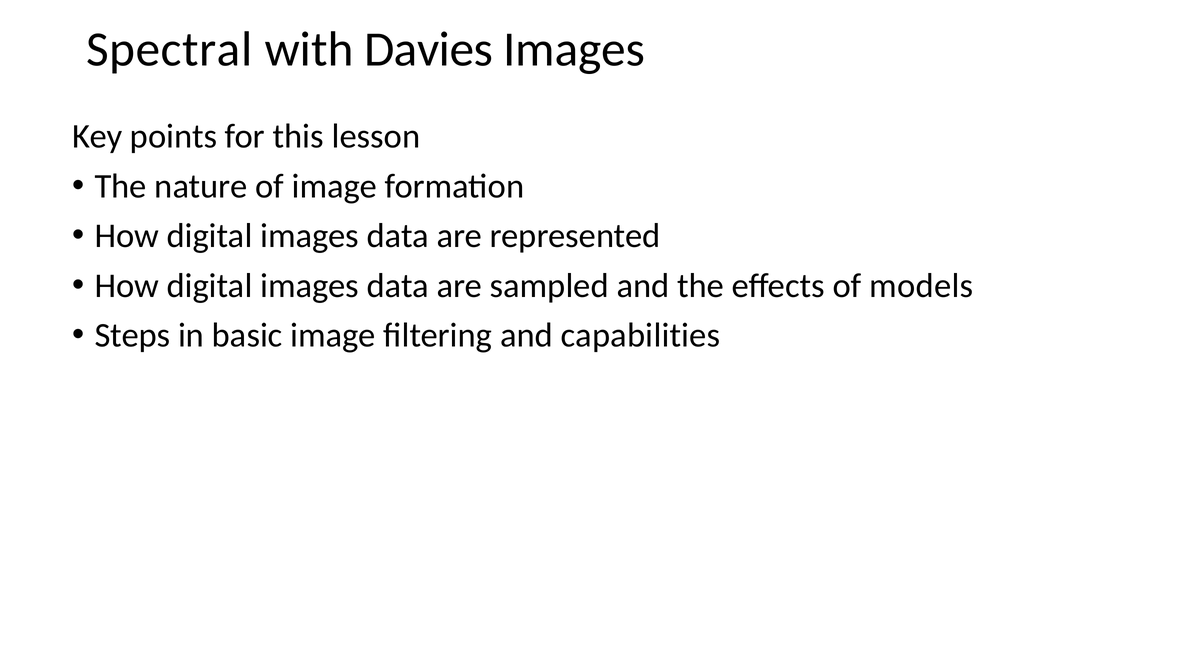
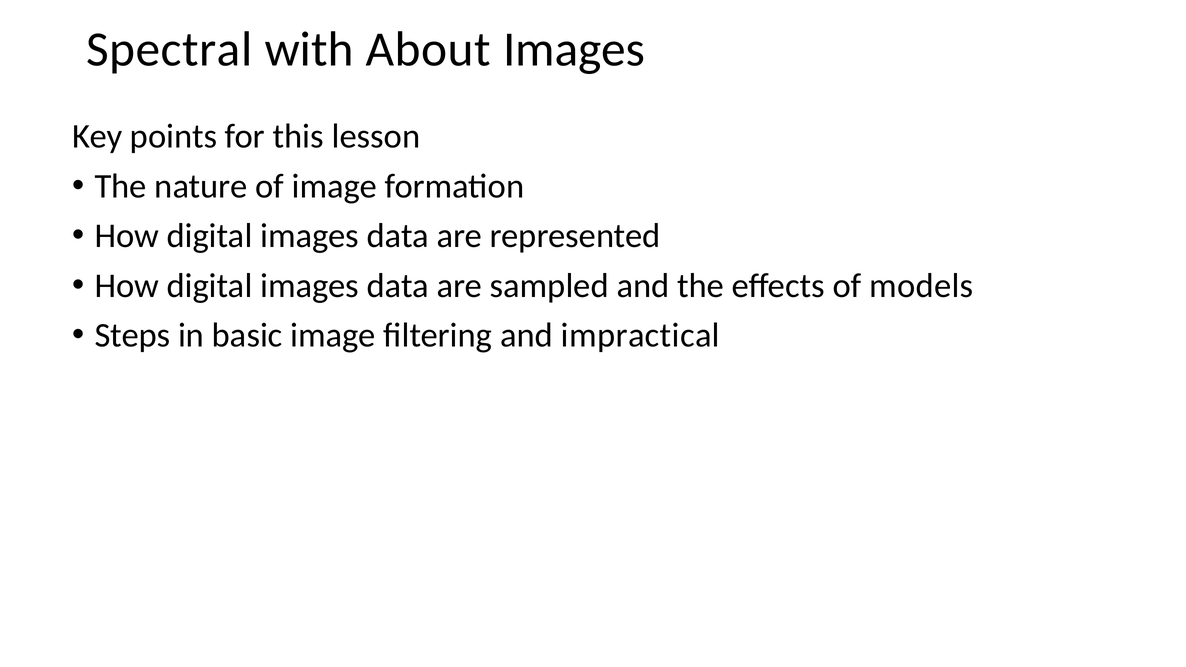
Davies: Davies -> About (428, 49)
capabilities: capabilities -> impractical (640, 335)
